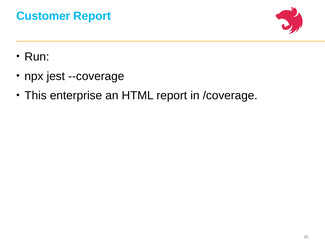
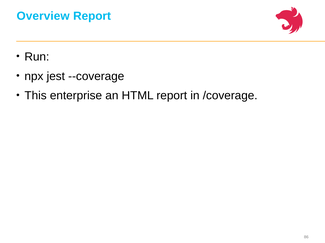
Customer: Customer -> Overview (43, 16)
